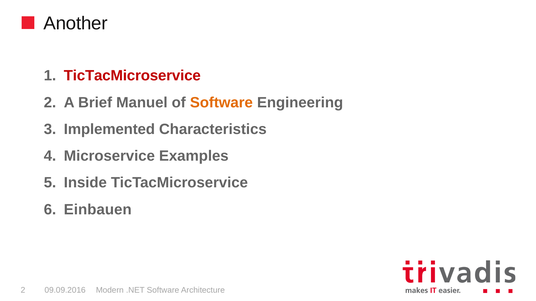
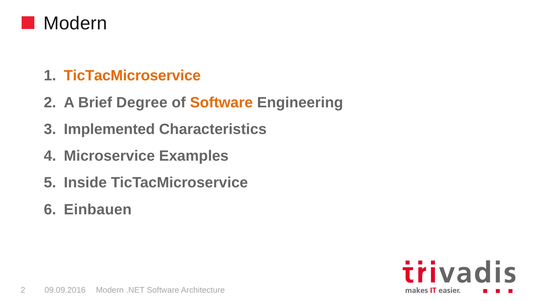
Another: Another -> Modern (75, 23)
TicTacMicroservice colour: red -> orange (132, 76)
Manuel: Manuel -> Degree (142, 103)
